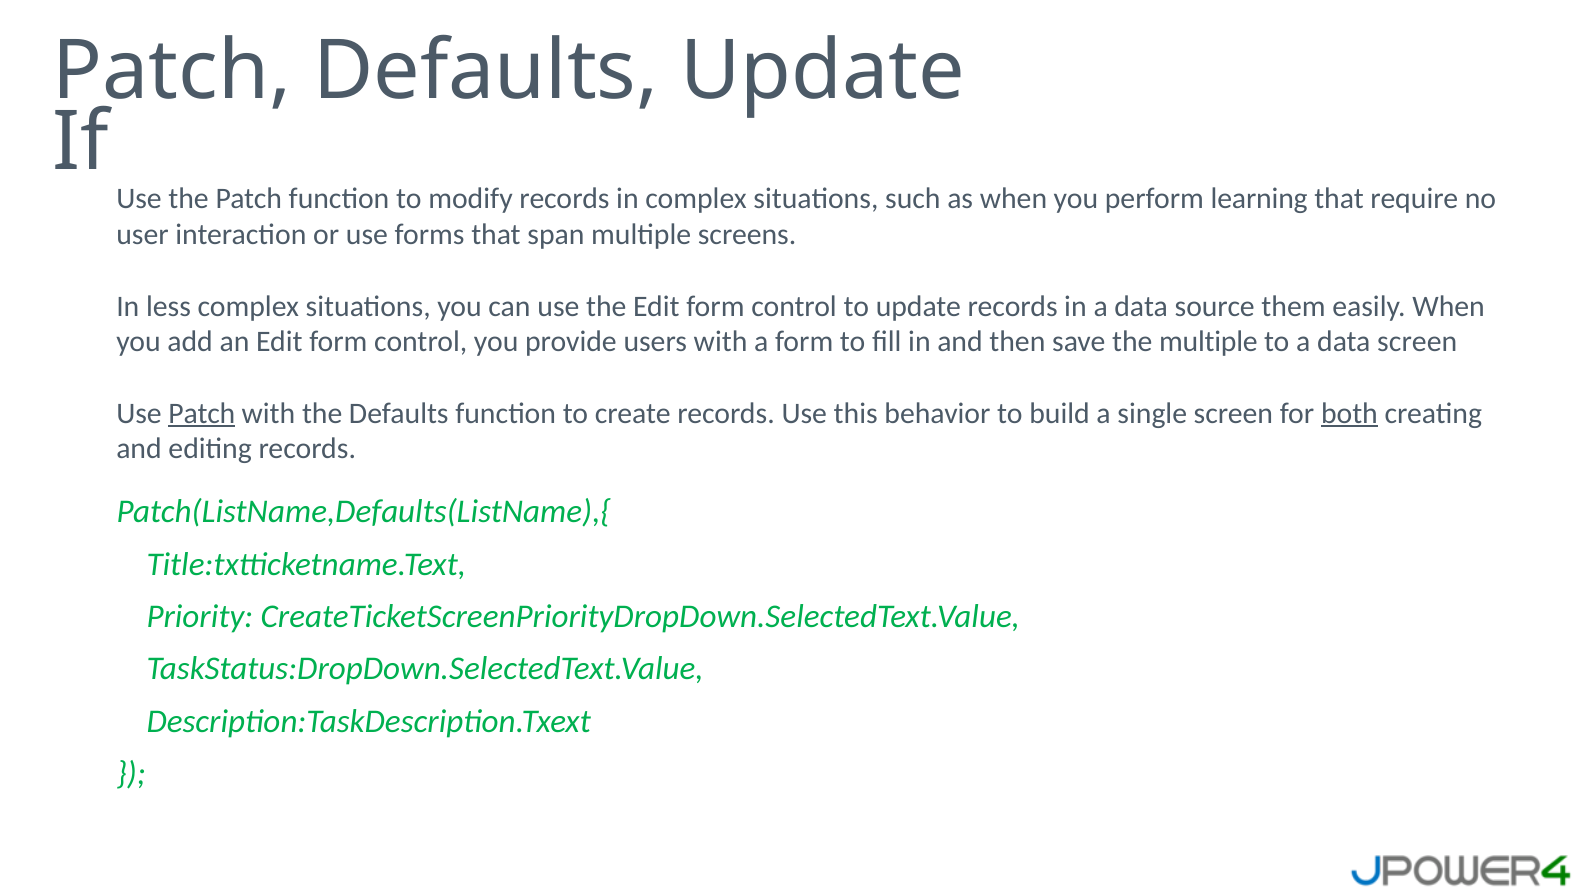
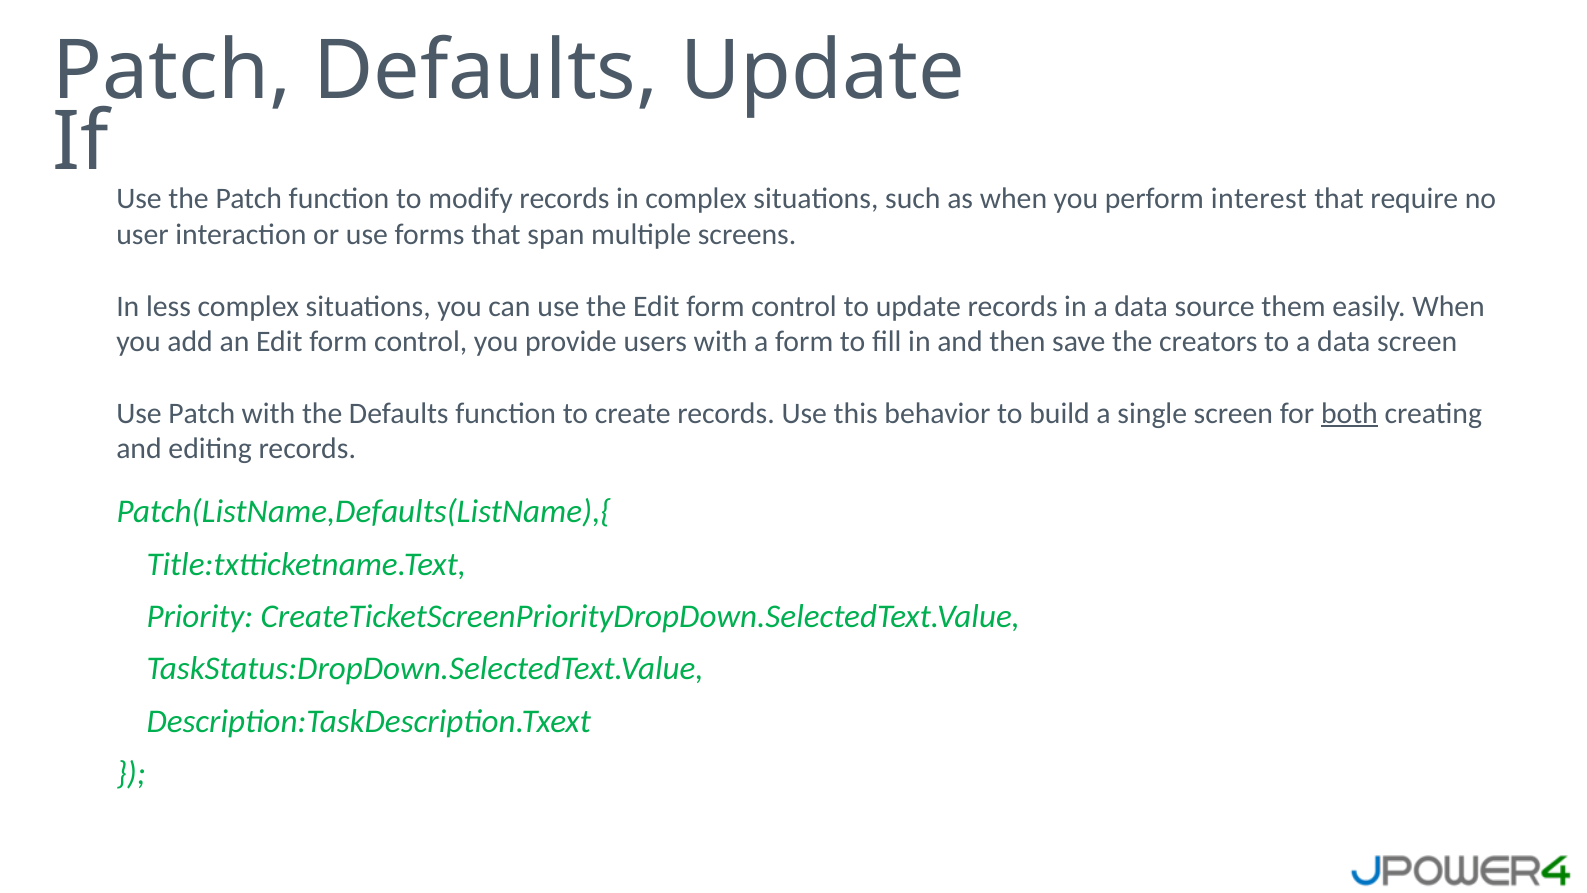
learning: learning -> interest (1259, 199)
the multiple: multiple -> creators (1208, 342)
Patch underline: present -> none (202, 413)
